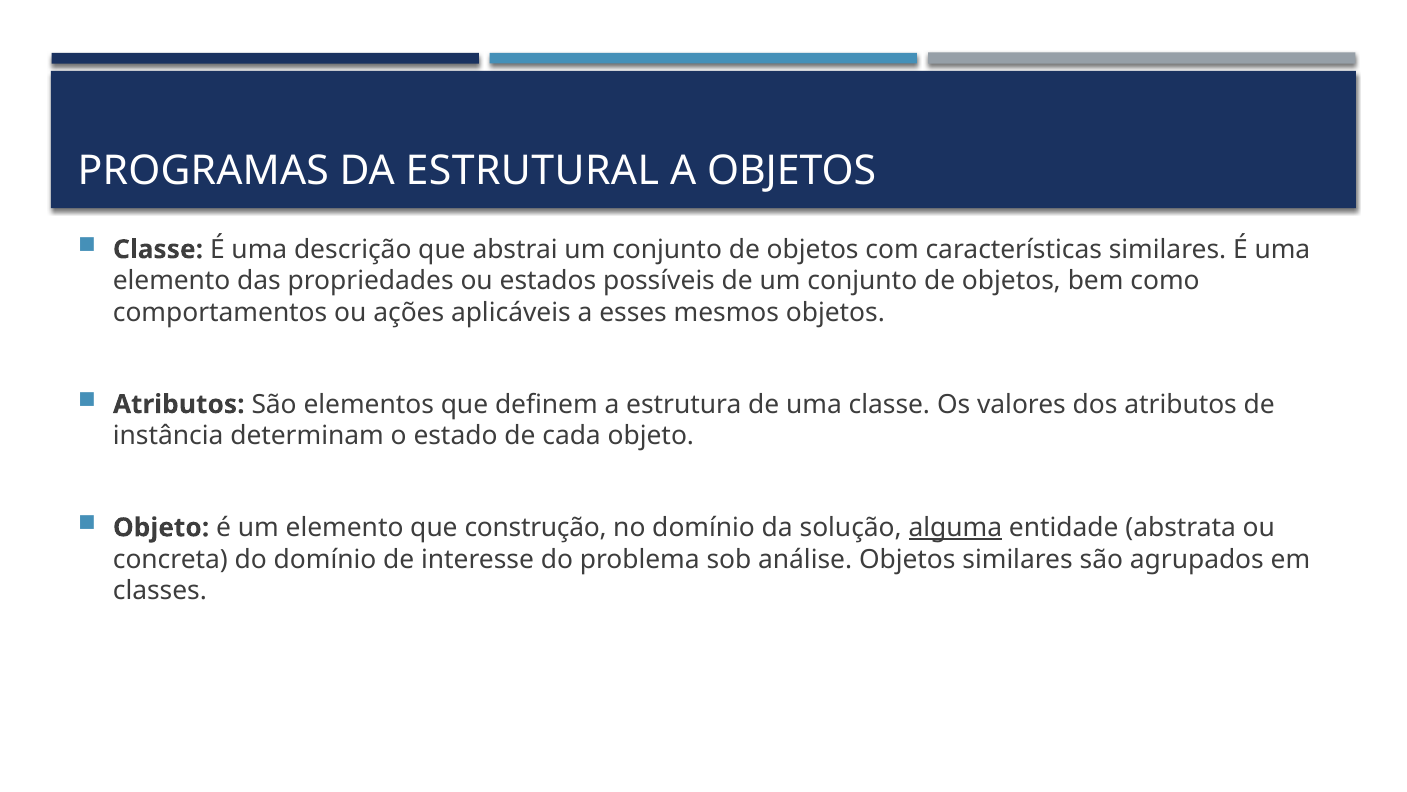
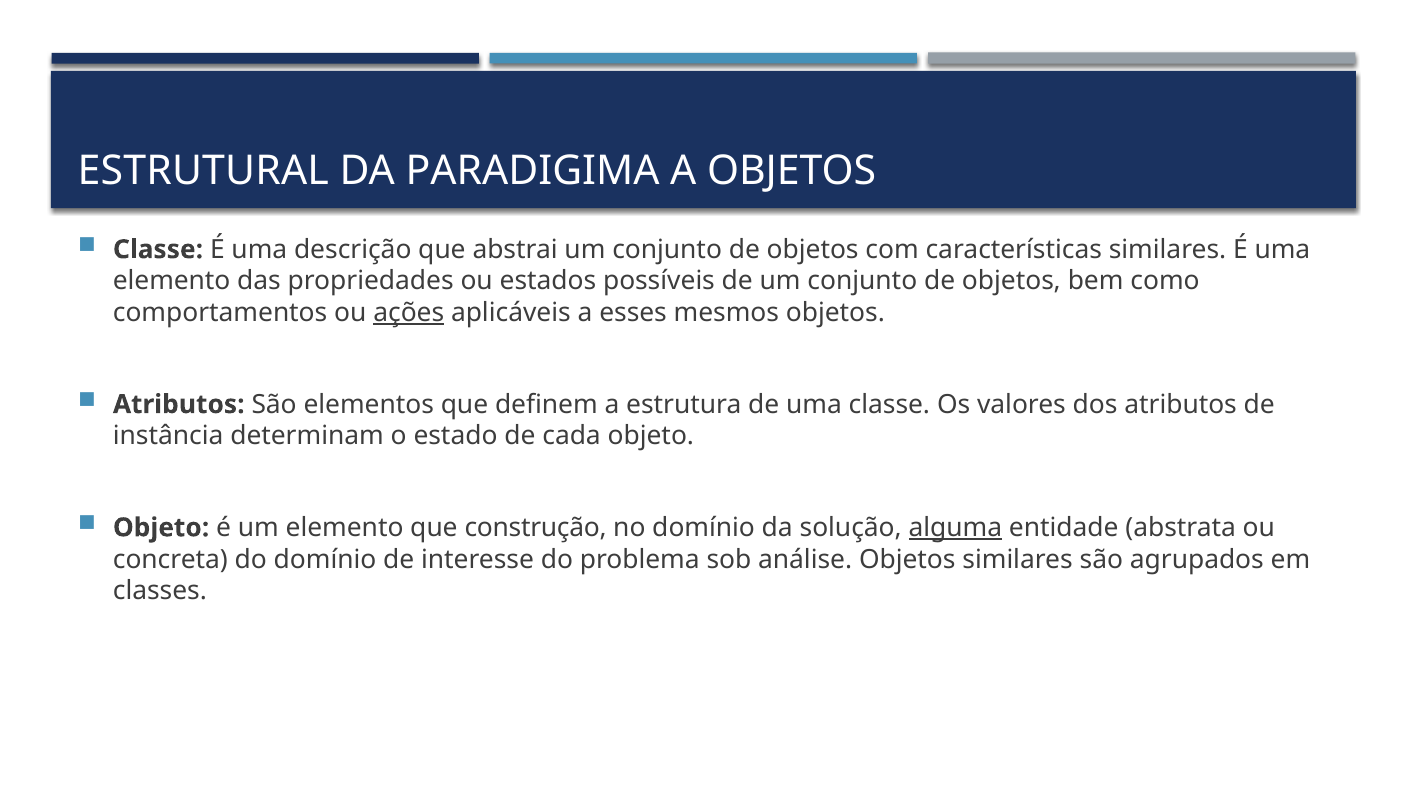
PROGRAMAS: PROGRAMAS -> ESTRUTURAL (203, 171)
ESTRUTURAL: ESTRUTURAL -> PARADIGIMA (533, 171)
ações underline: none -> present (409, 313)
